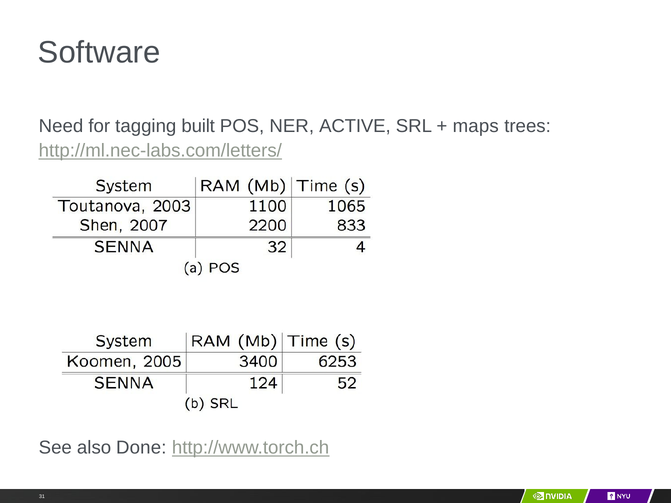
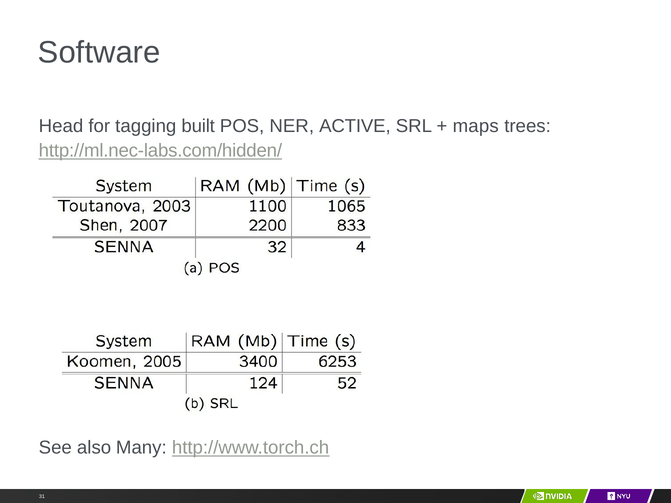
Need: Need -> Head (61, 126)
http://ml.nec-labs.com/letters/: http://ml.nec-labs.com/letters/ -> http://ml.nec-labs.com/hidden/ (160, 151)
Done: Done -> Many (141, 448)
